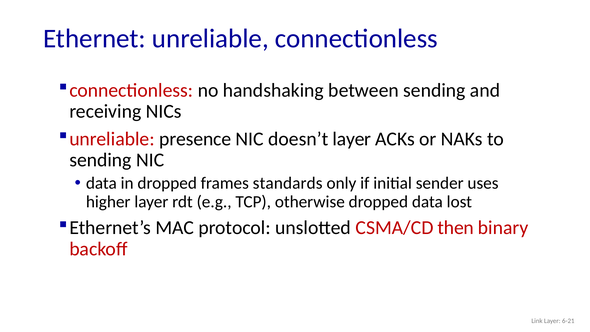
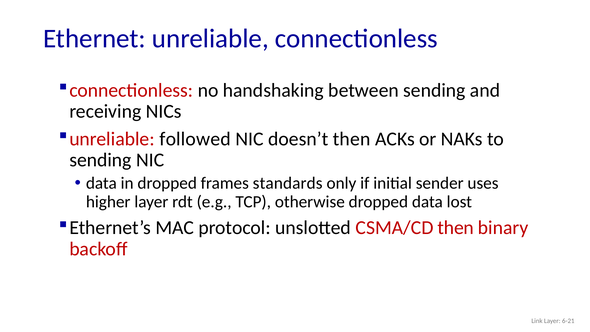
presence: presence -> followed (195, 139)
doesn’t layer: layer -> then (352, 139)
